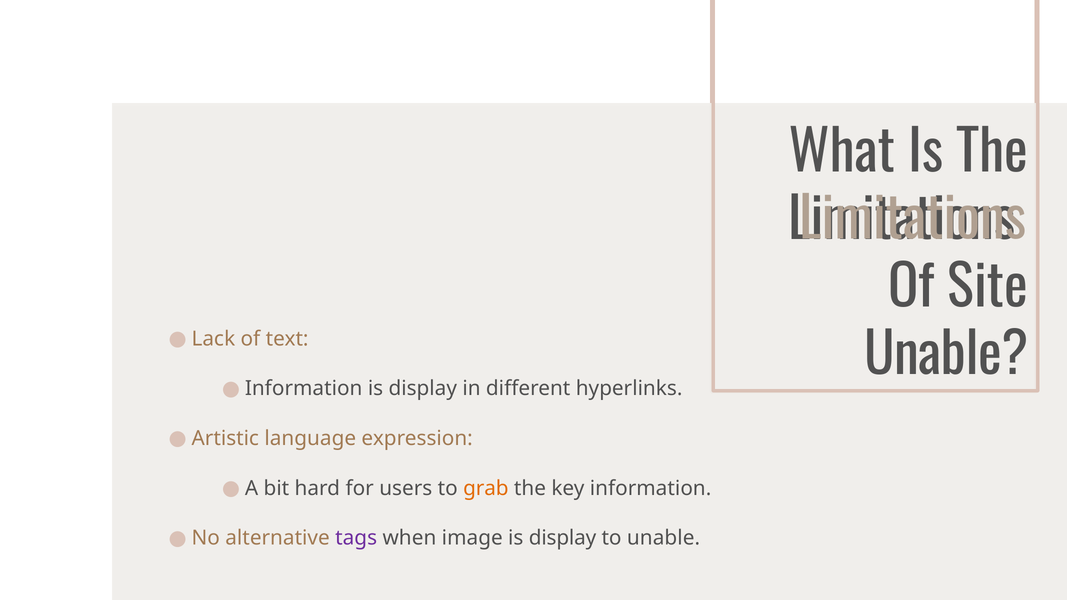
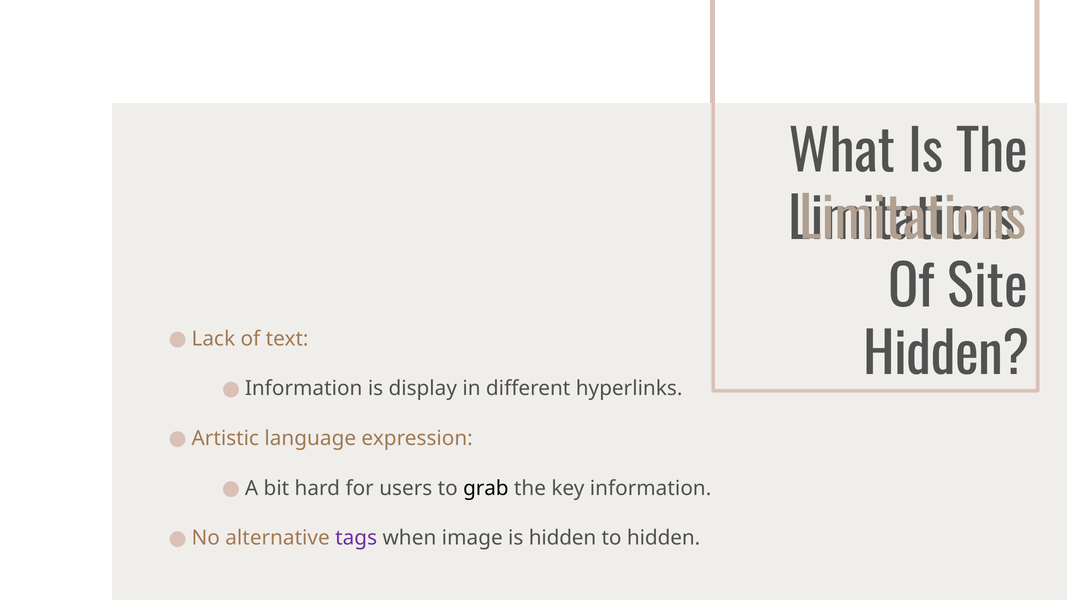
Unable: Unable -> Hidden (946, 356)
grab colour: orange -> black (486, 488)
image is display: display -> hidden (563, 538)
to unable: unable -> hidden (664, 538)
